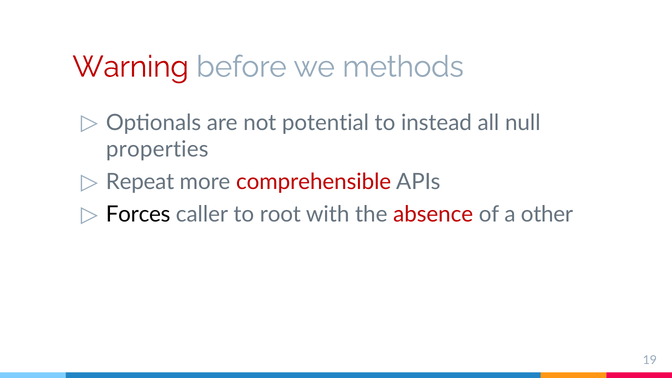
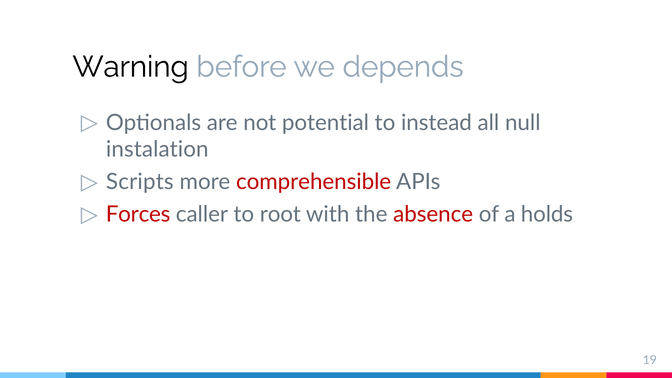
Warning colour: red -> black (131, 67)
methods: methods -> depends (403, 67)
properties: properties -> instalation (157, 150)
Repeat: Repeat -> Scripts (140, 182)
Forces colour: black -> red (138, 215)
other: other -> holds (547, 215)
